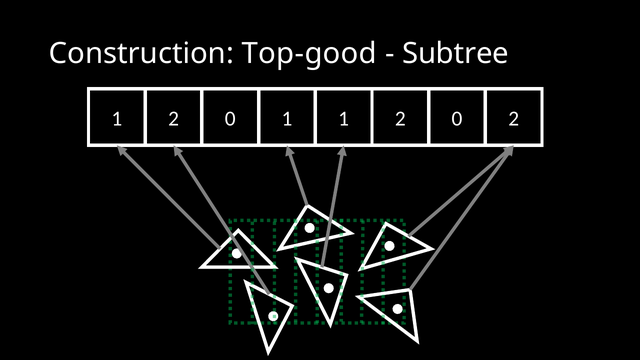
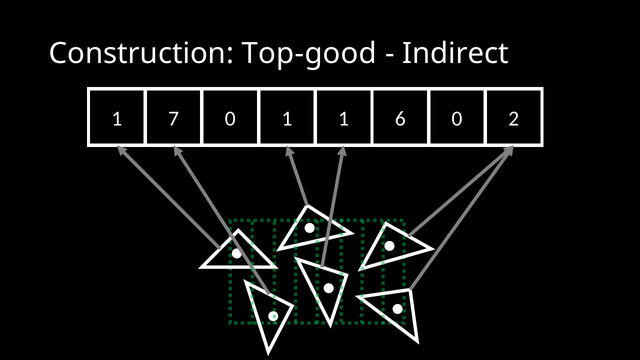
Subtree: Subtree -> Indirect (455, 54)
2: 2 -> 7 (174, 119)
1 1 2: 2 -> 6 (400, 119)
